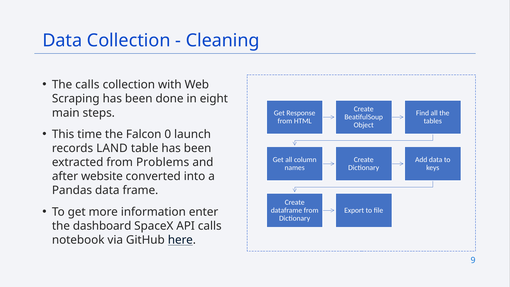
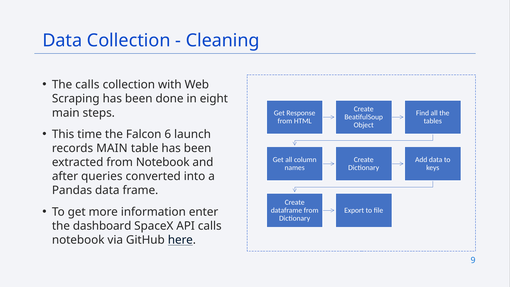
0: 0 -> 6 (168, 134)
records LAND: LAND -> MAIN (112, 148)
from Problems: Problems -> Notebook (163, 162)
website: website -> queries (102, 176)
